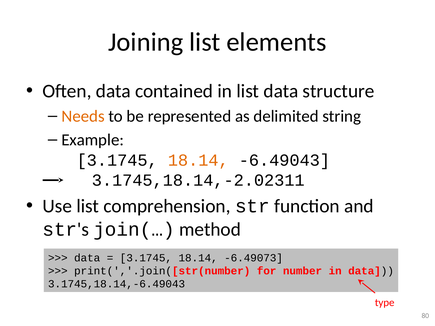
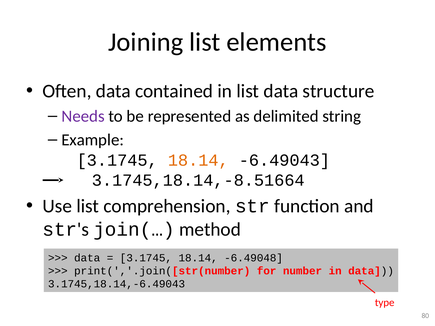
Needs colour: orange -> purple (83, 116)
3.1745,18.14,-2.02311: 3.1745,18.14,-2.02311 -> 3.1745,18.14,-8.51664 (198, 181)
-6.49073: -6.49073 -> -6.49048 (254, 258)
